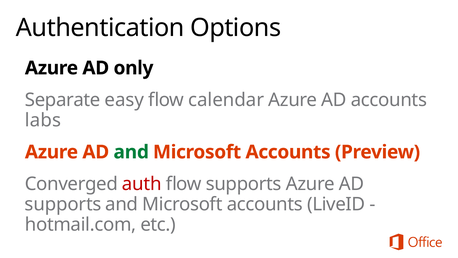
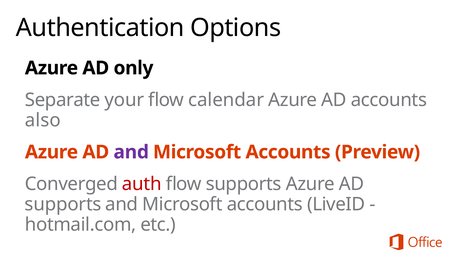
easy: easy -> your (124, 100)
labs: labs -> also (43, 120)
and colour: green -> purple (131, 152)
